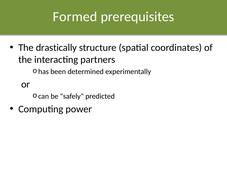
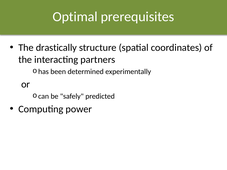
Formed: Formed -> Optimal (75, 17)
